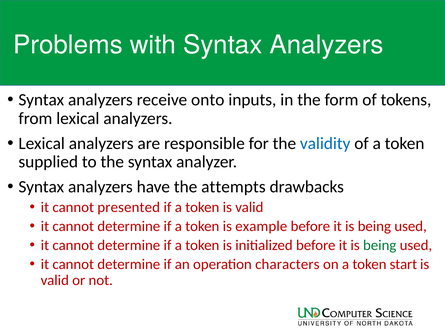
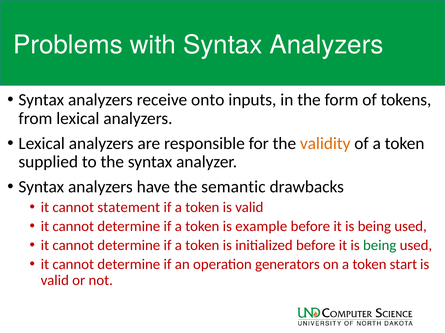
validity colour: blue -> orange (325, 144)
attempts: attempts -> semantic (233, 187)
presented: presented -> statement (129, 208)
characters: characters -> generators (287, 265)
